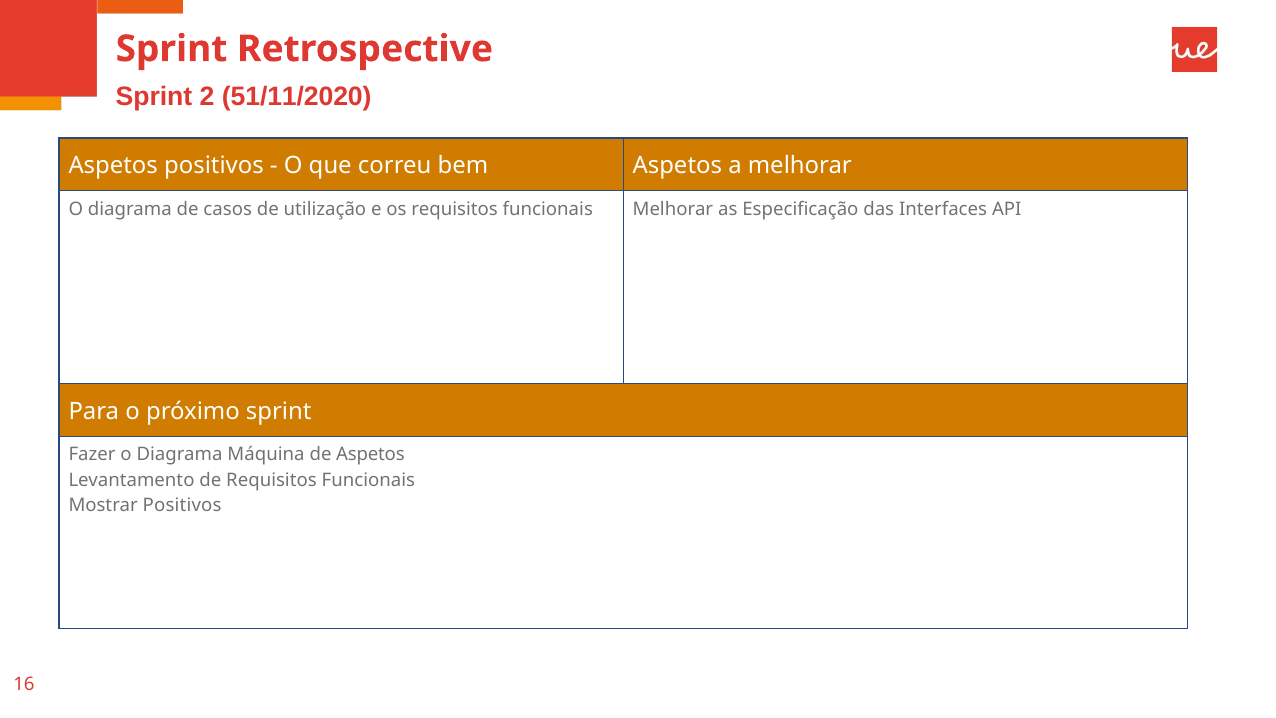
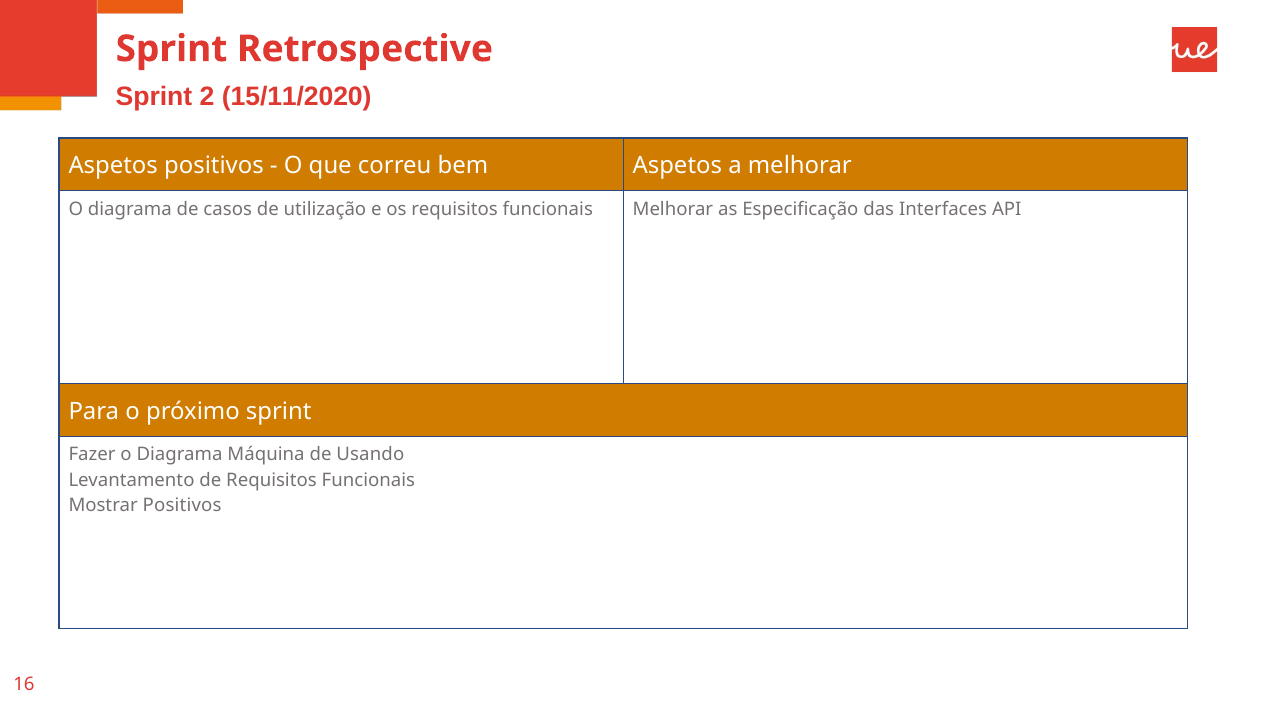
51/11/2020: 51/11/2020 -> 15/11/2020 (297, 97)
de Aspetos: Aspetos -> Usando (370, 455)
